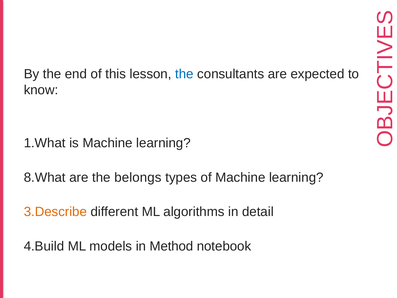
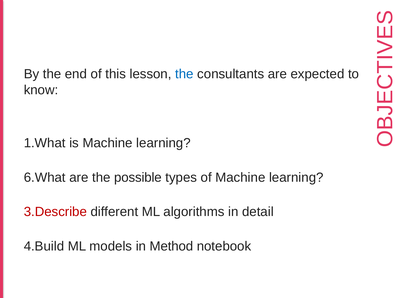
8.What: 8.What -> 6.What (45, 177)
belongs: belongs -> possible (138, 177)
3.Describe colour: orange -> red (55, 212)
